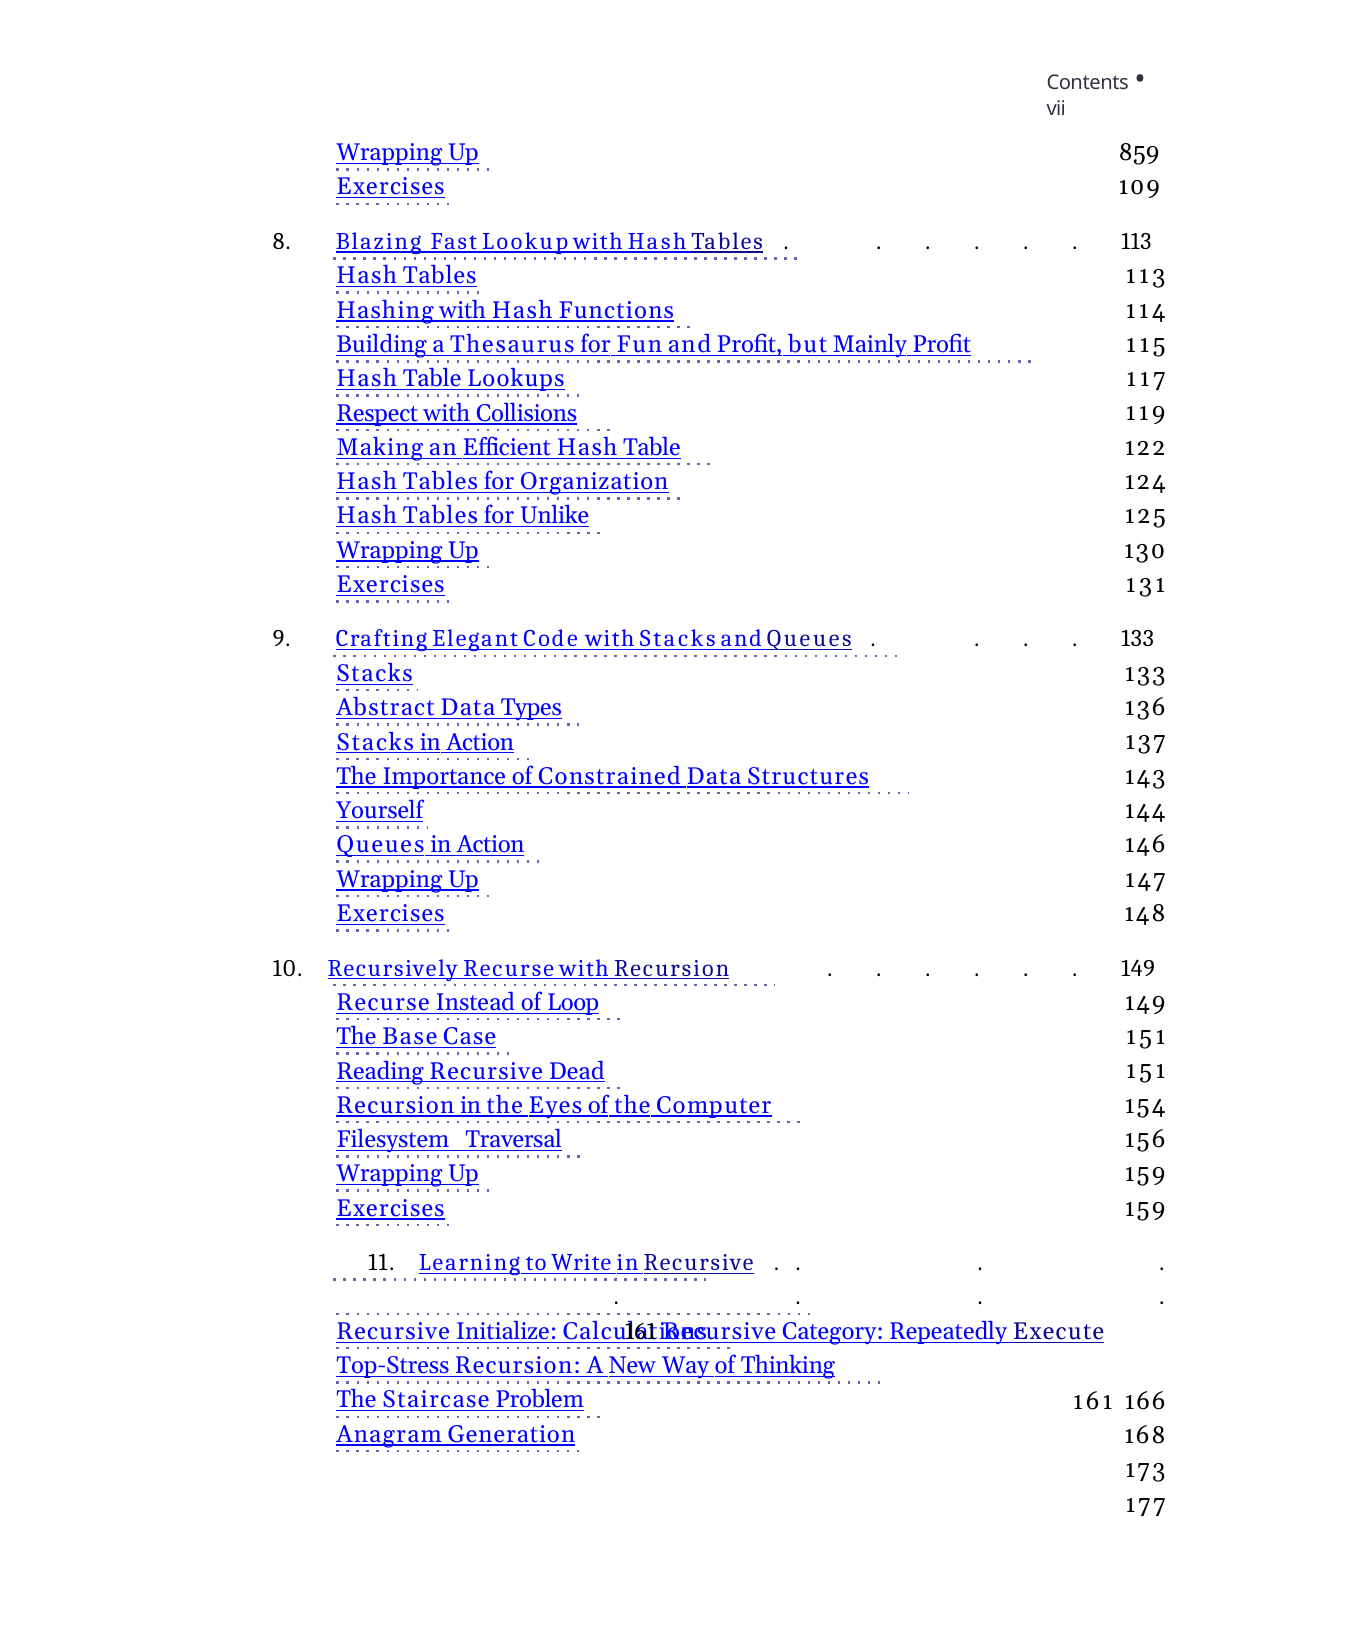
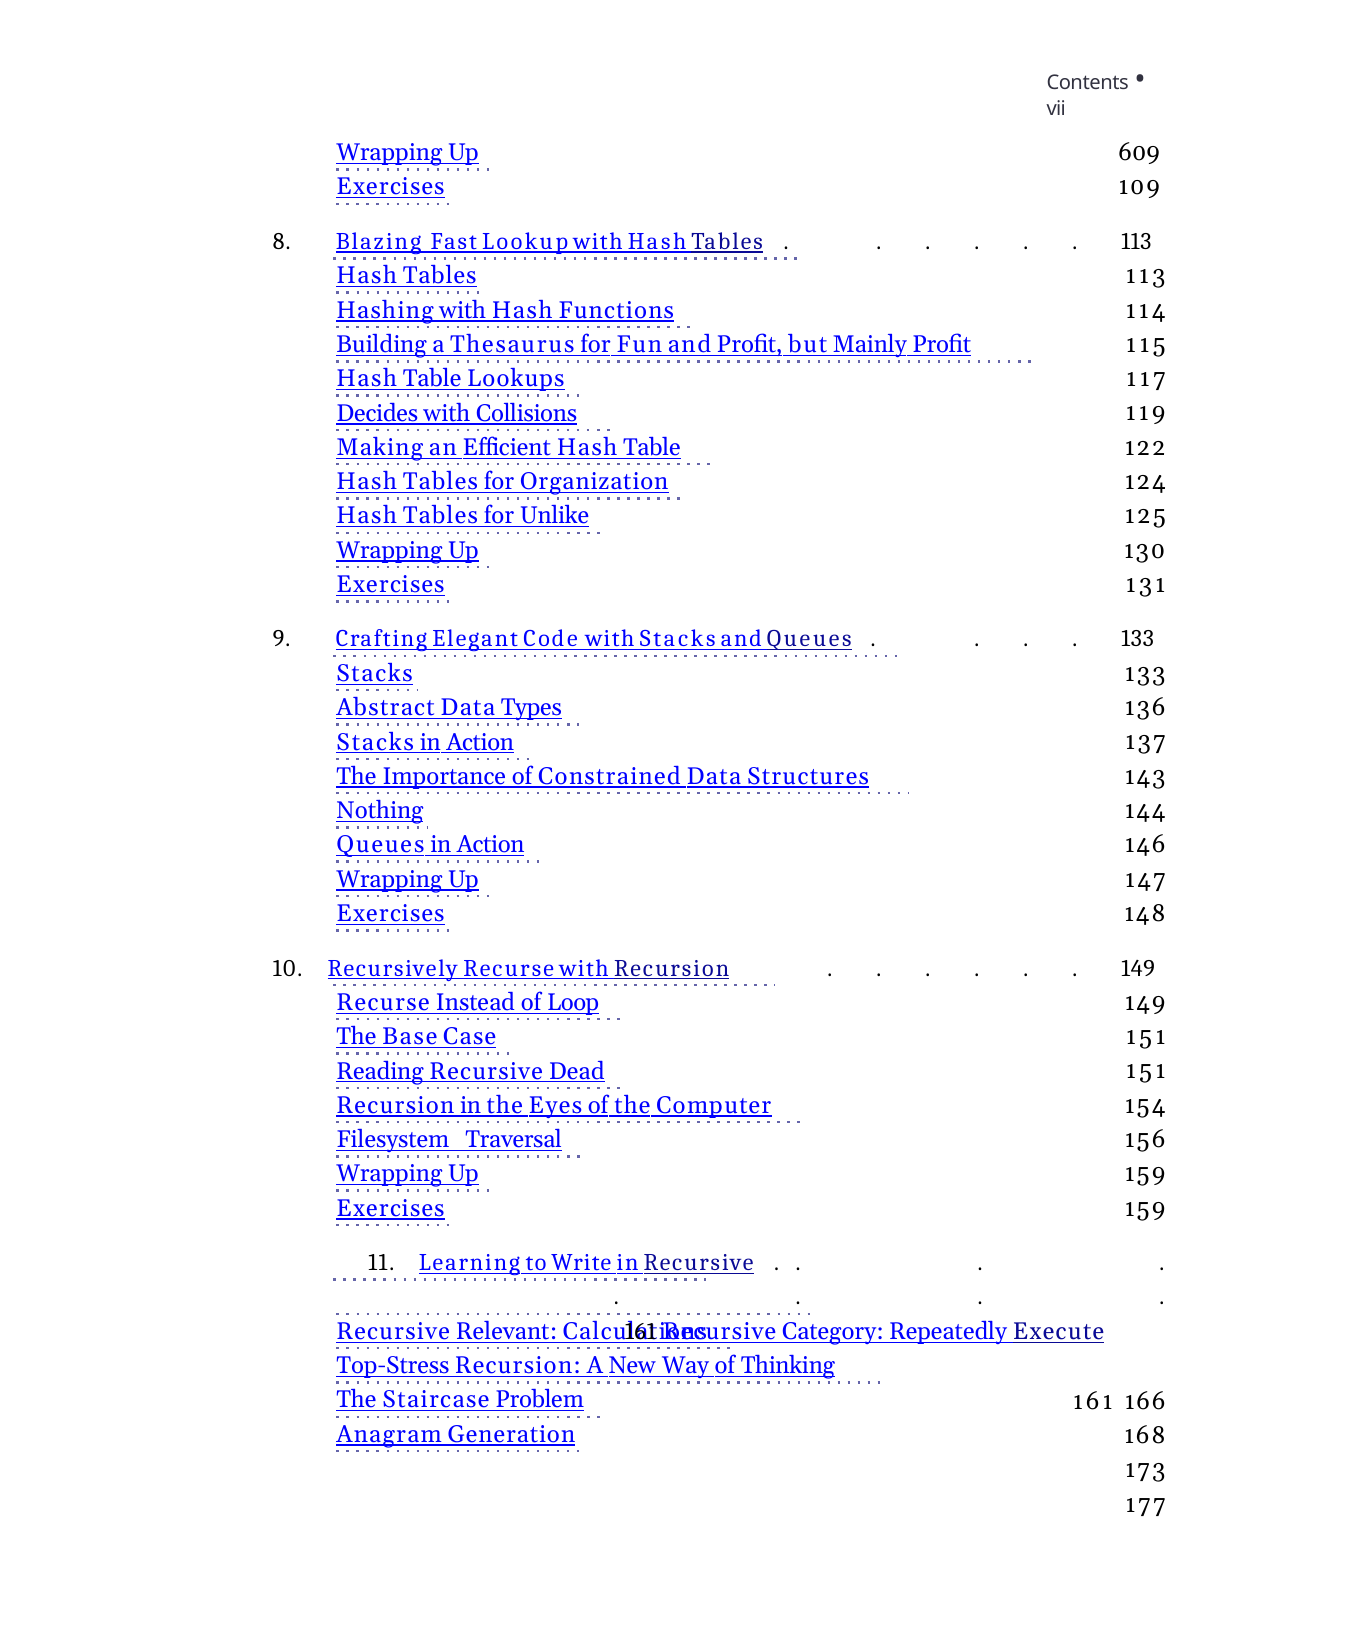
859: 859 -> 609 (1139, 153)
Respect: Respect -> Decides (377, 413)
Yourself: Yourself -> Nothing (380, 811)
Initialize: Initialize -> Relevant (506, 1331)
